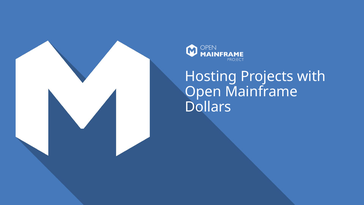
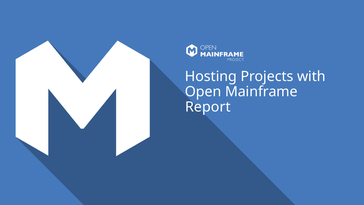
Dollars: Dollars -> Report (208, 107)
